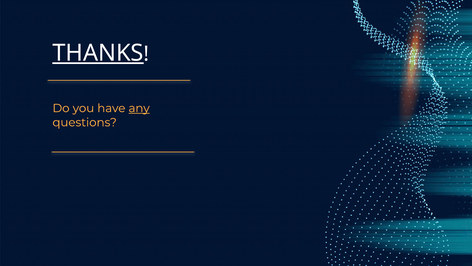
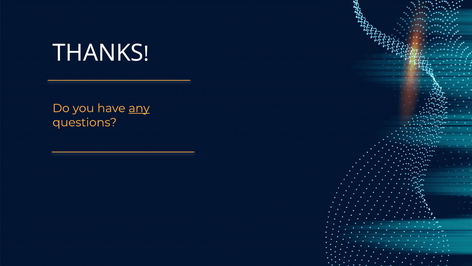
THANKS underline: present -> none (98, 53)
